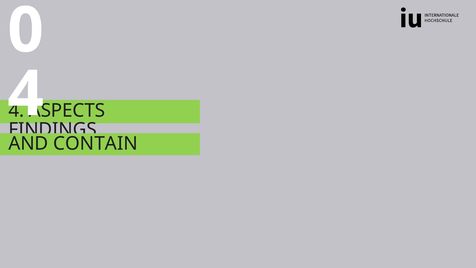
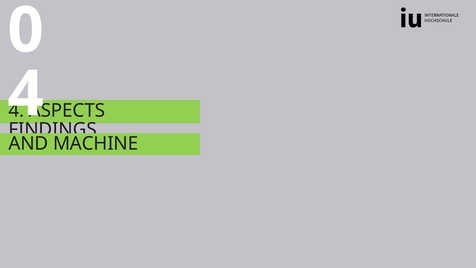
CONTAIN: CONTAIN -> MACHINE (96, 144)
